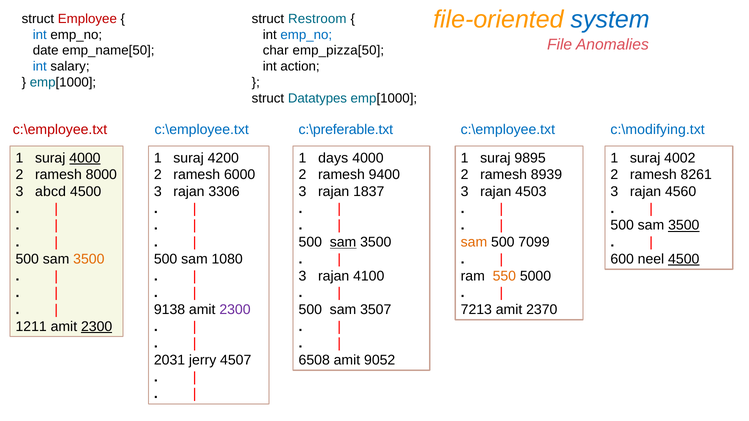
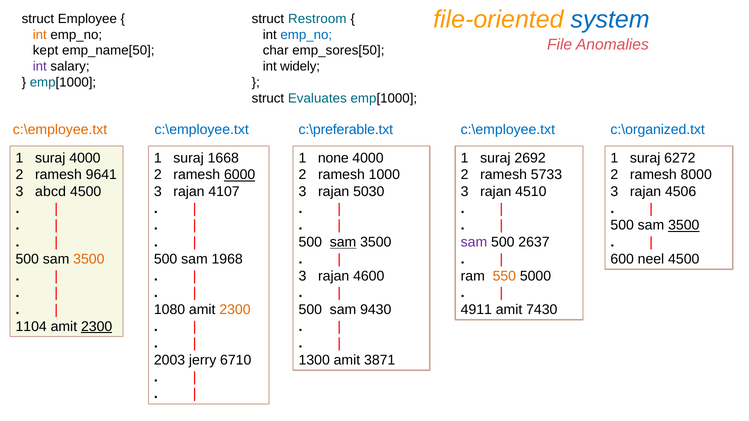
Employee colour: red -> black (87, 19)
int colour: blue -> orange (40, 35)
date: date -> kept (46, 51)
emp_pizza[50: emp_pizza[50 -> emp_sores[50 (338, 51)
int colour: blue -> purple (40, 67)
action: action -> widely (300, 67)
Datatypes: Datatypes -> Evaluates (317, 98)
c:\employee.txt colour: red -> orange (60, 130)
c:\modifying.txt: c:\modifying.txt -> c:\organized.txt (658, 130)
4000 underline: present -> none (85, 158)
4200: 4200 -> 1668 (223, 158)
days: days -> none (333, 158)
9895: 9895 -> 2692 (530, 158)
4002: 4002 -> 6272 (680, 158)
8000: 8000 -> 9641 (101, 175)
6000 underline: none -> present (240, 175)
9400: 9400 -> 1000 (384, 175)
8939: 8939 -> 5733 (546, 175)
8261: 8261 -> 8000 (696, 175)
3306: 3306 -> 4107 (224, 192)
1837: 1837 -> 5030 (369, 192)
4503: 4503 -> 4510 (531, 192)
4560: 4560 -> 4506 (681, 192)
sam colour: orange -> purple (474, 242)
7099: 7099 -> 2637 (534, 242)
1080: 1080 -> 1968 (227, 259)
4500 underline: present -> none (684, 259)
4100: 4100 -> 4600 (369, 276)
9138: 9138 -> 1080 (170, 310)
2300 colour: purple -> orange (235, 310)
3507: 3507 -> 9430 (376, 310)
7213: 7213 -> 4911 (476, 310)
2370: 2370 -> 7430 (542, 310)
1211: 1211 -> 1104 (31, 327)
2031: 2031 -> 2003 (170, 360)
4507: 4507 -> 6710 (236, 360)
6508: 6508 -> 1300 (314, 360)
9052: 9052 -> 3871 (380, 360)
